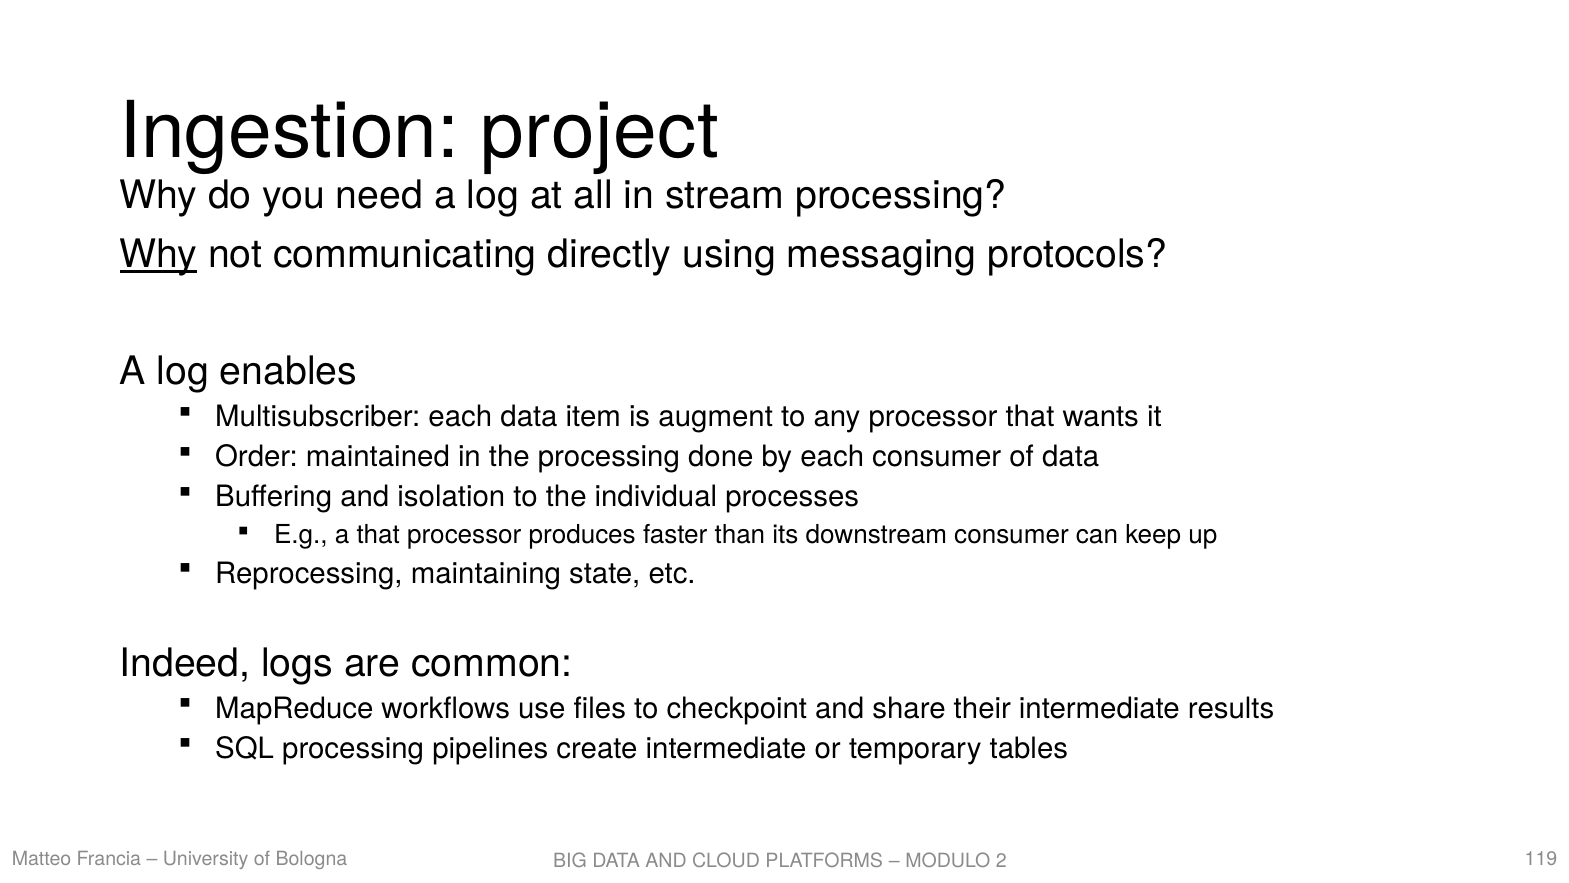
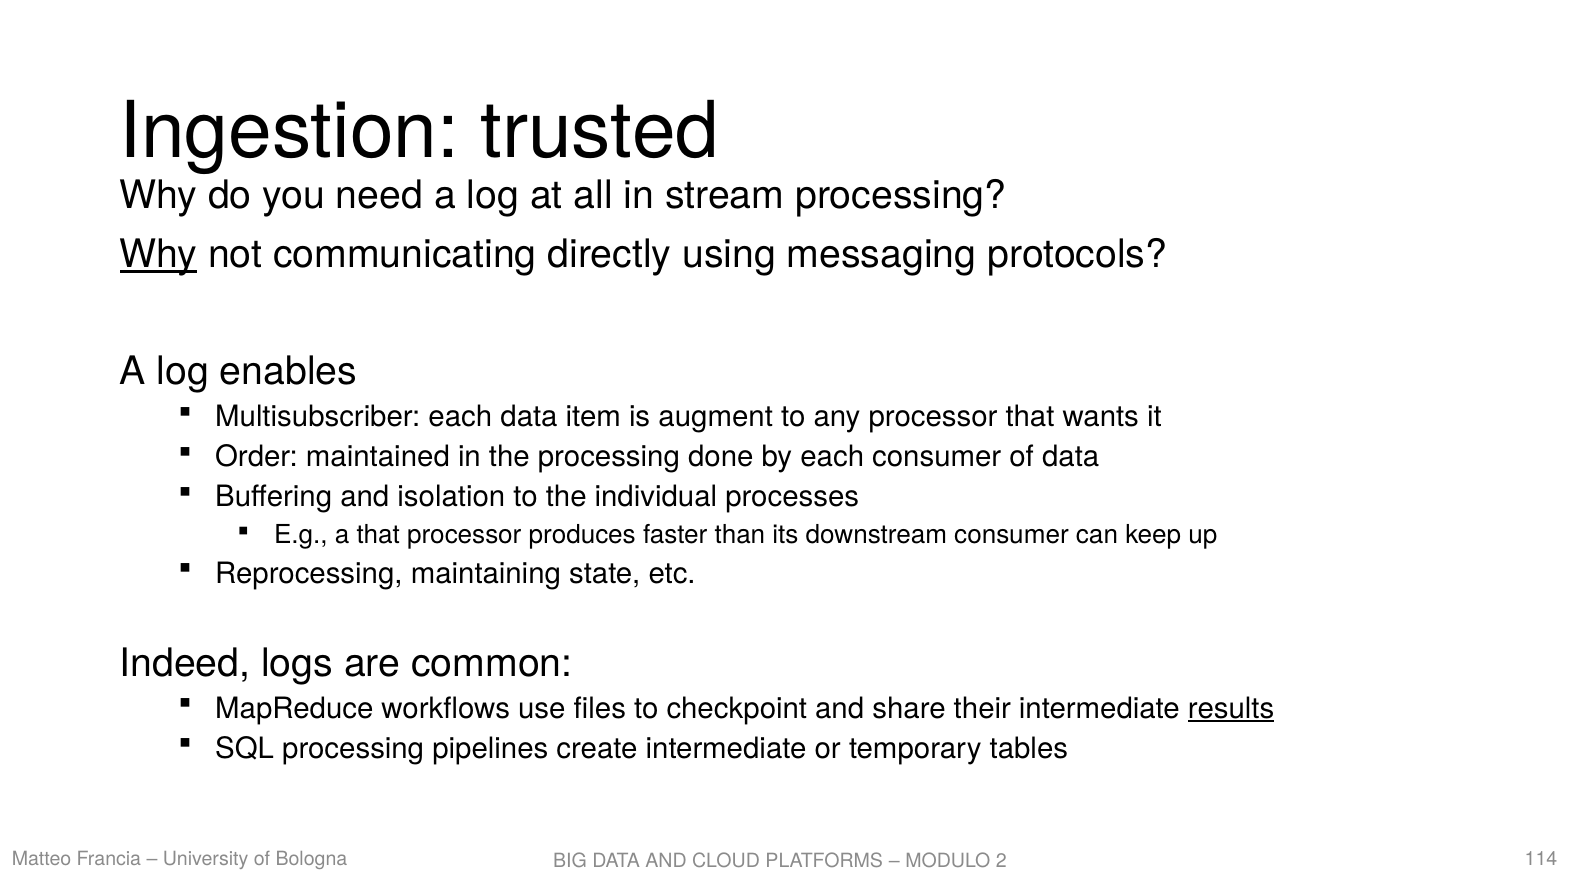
project: project -> trusted (600, 132)
results underline: none -> present (1231, 708)
119: 119 -> 114 (1541, 858)
